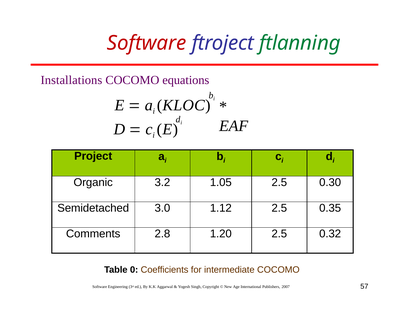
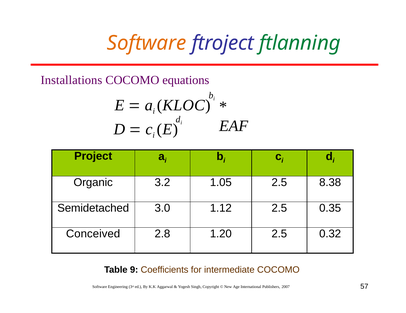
Software colour: red -> orange (147, 43)
0.30: 0.30 -> 8.38 (330, 183)
Comments: Comments -> Conceived (93, 234)
0: 0 -> 9 (134, 270)
